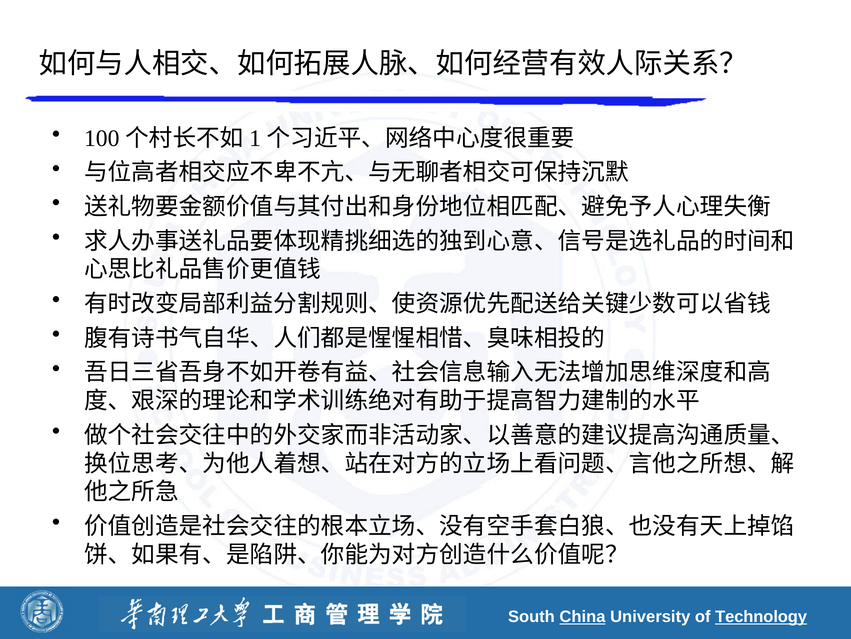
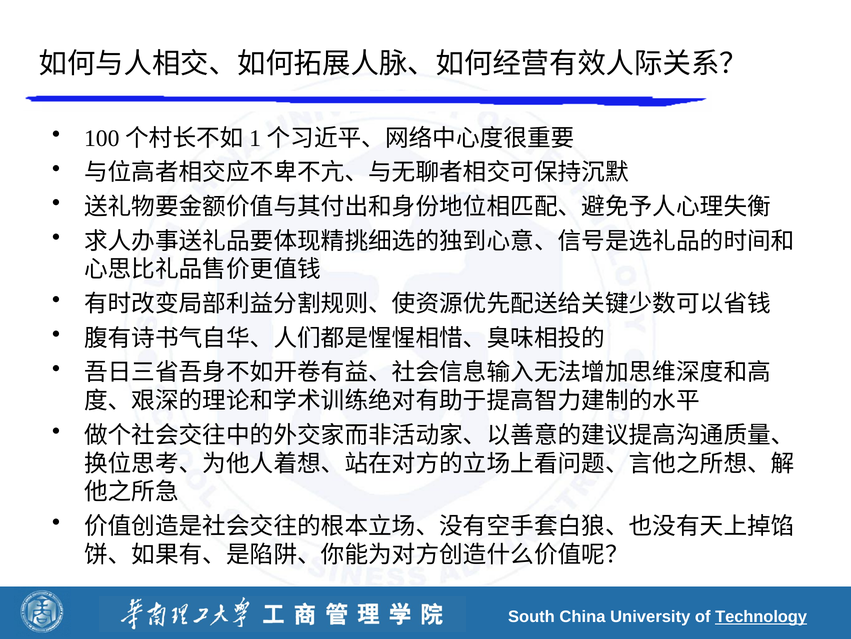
China underline: present -> none (582, 616)
